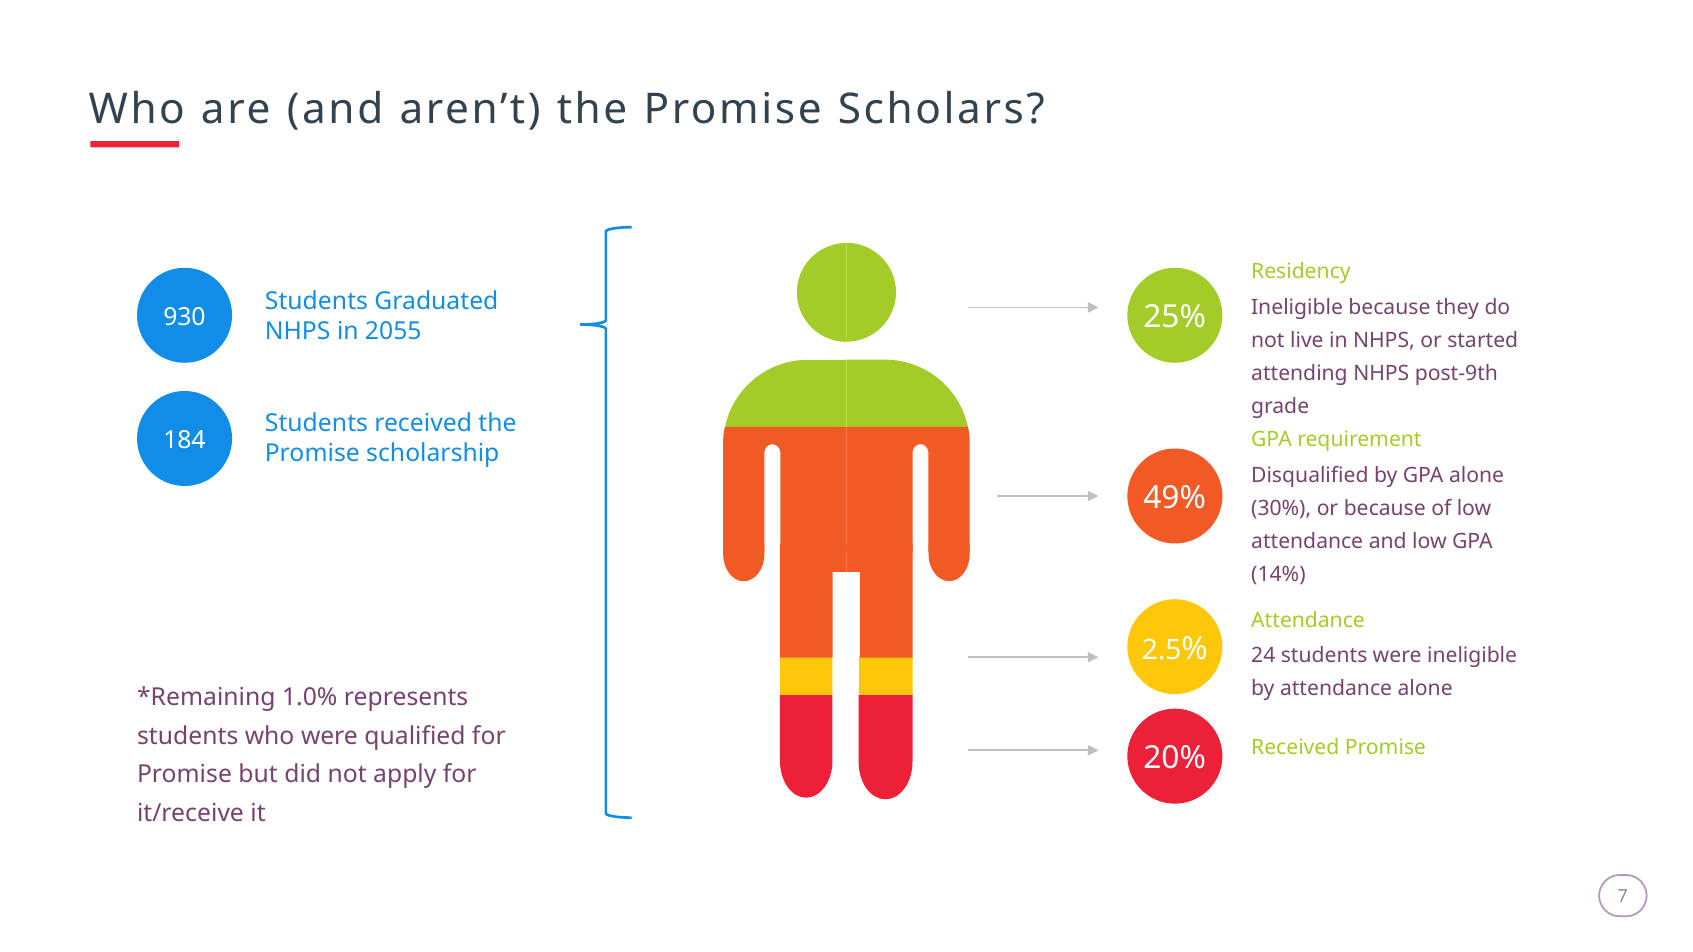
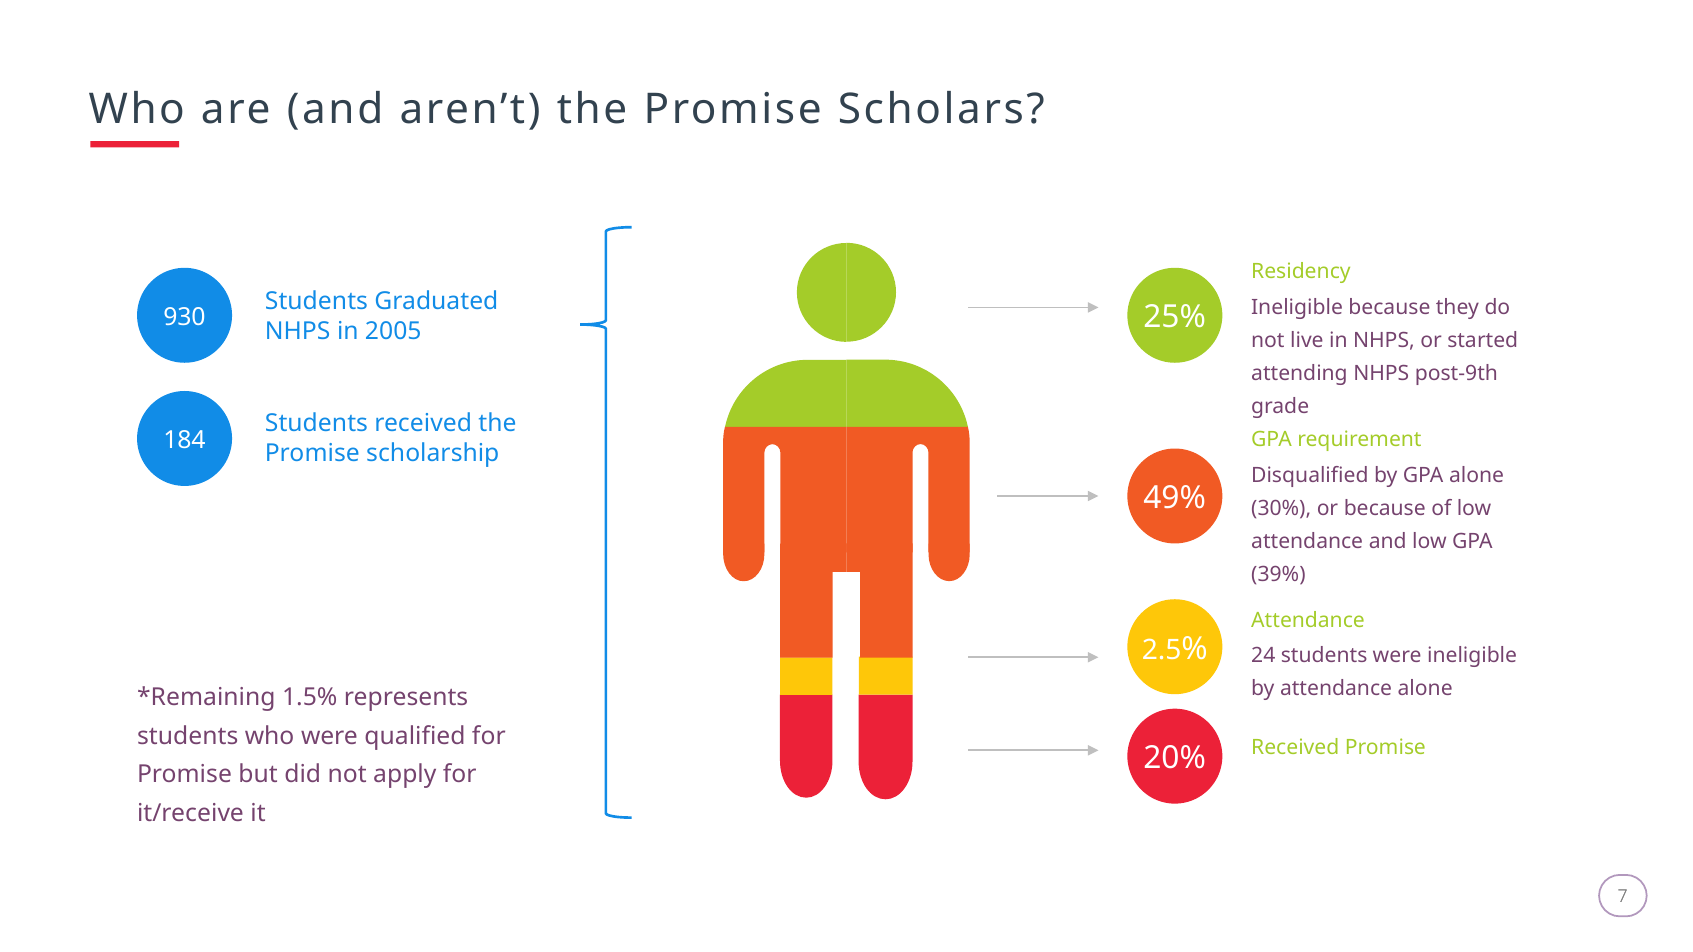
2055: 2055 -> 2005 (393, 331)
14%: 14% -> 39% (1278, 575)
1.0%: 1.0% -> 1.5% (310, 698)
